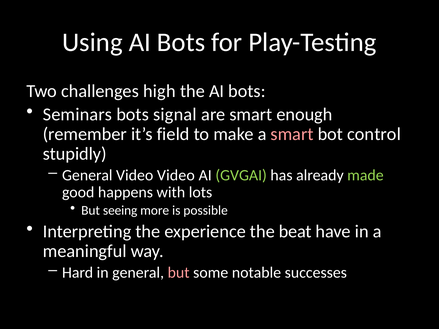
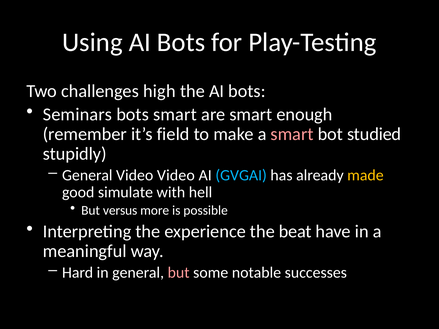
bots signal: signal -> smart (175, 115)
control: control -> studied (374, 134)
GVGAI colour: light green -> light blue (241, 175)
made colour: light green -> yellow (365, 175)
happens: happens -> simulate (125, 192)
lots: lots -> hell (201, 192)
seeing: seeing -> versus (120, 210)
